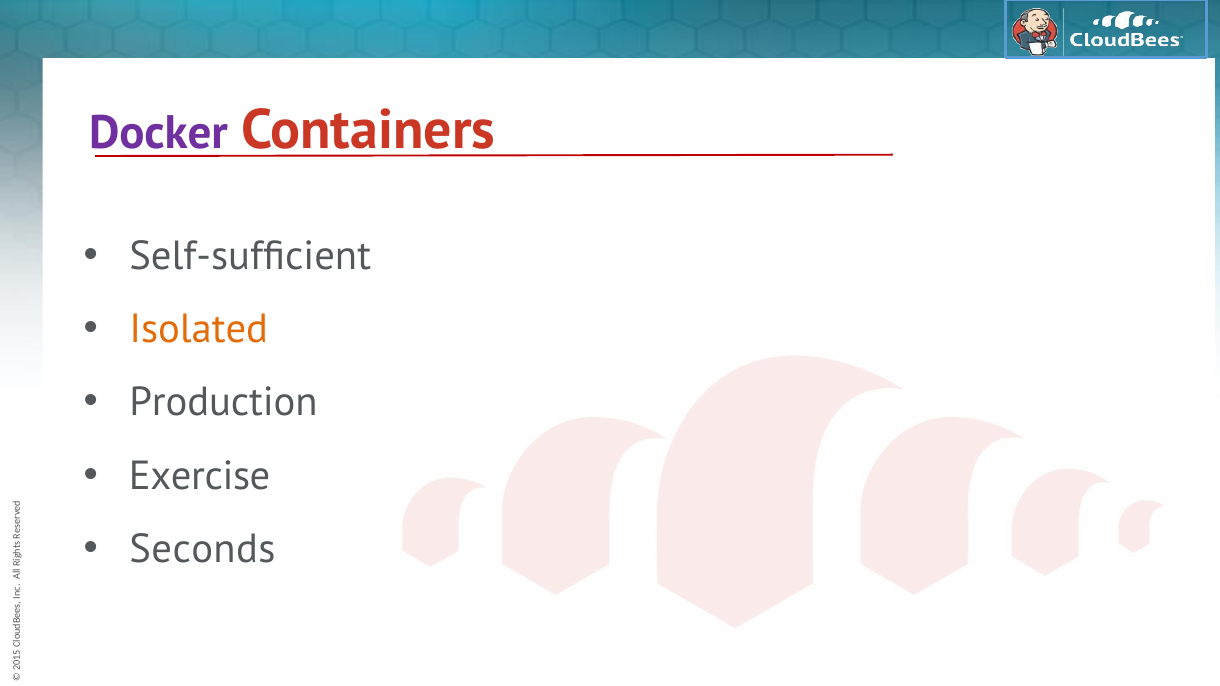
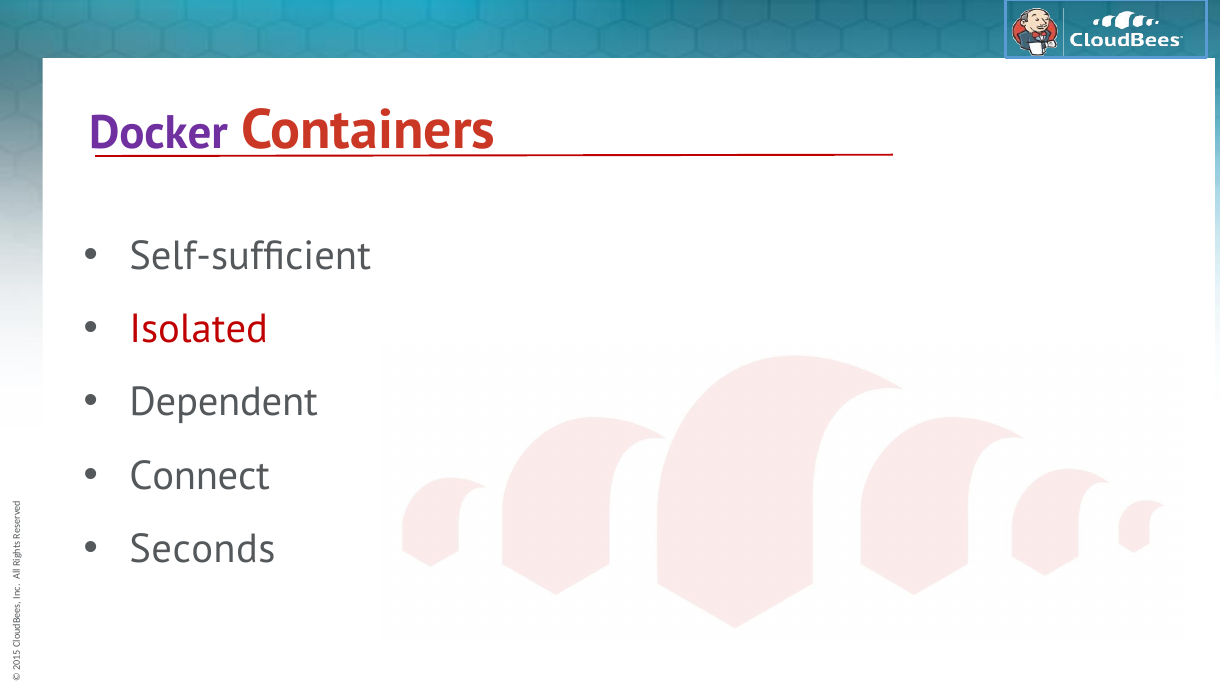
Isolated colour: orange -> red (199, 330)
Production: Production -> Dependent (224, 403)
Exercise: Exercise -> Connect (200, 476)
